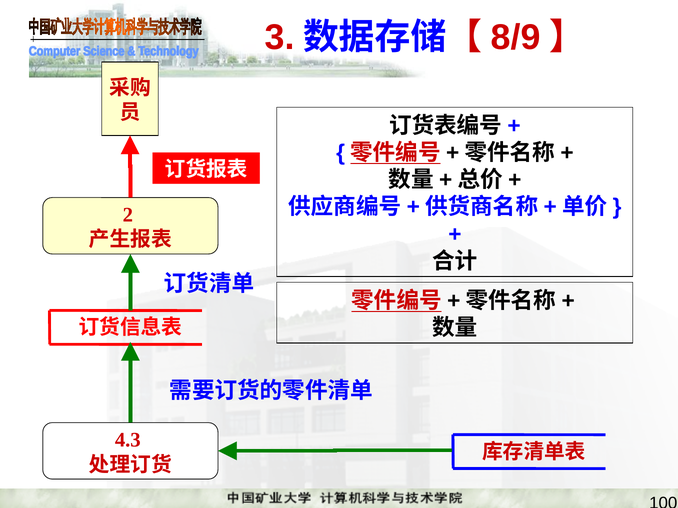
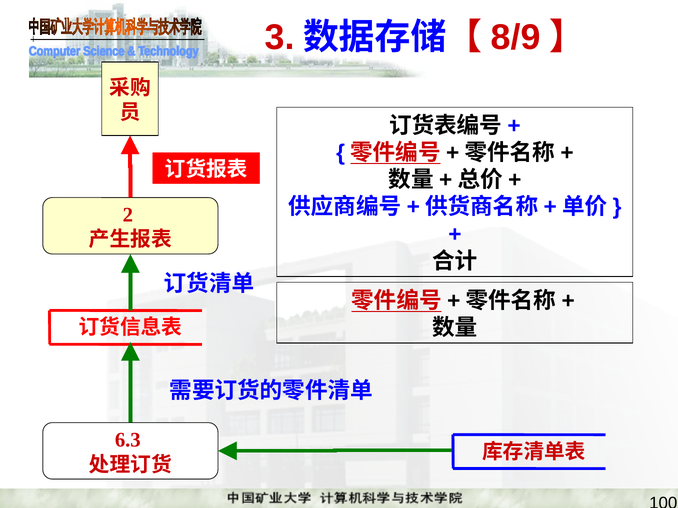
4.3: 4.3 -> 6.3 (128, 440)
